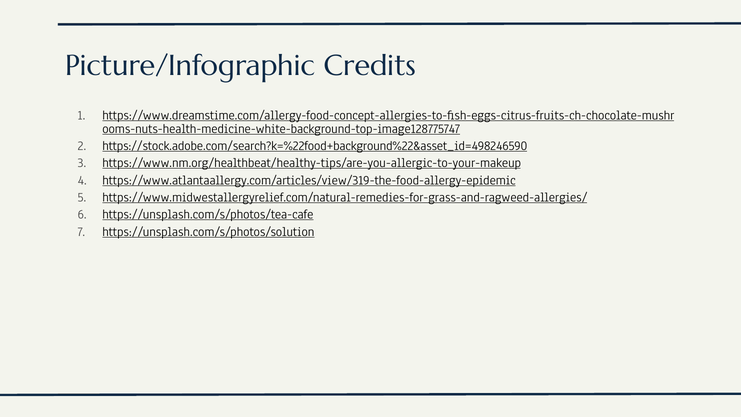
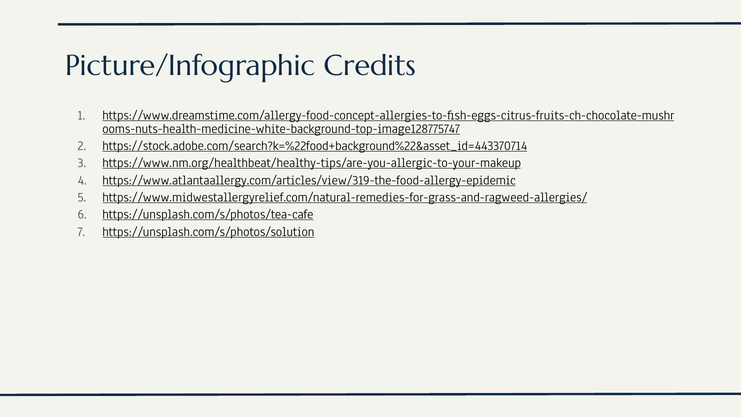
https://stock.adobe.com/search?k=%22food+background%22&asset_id=498246590: https://stock.adobe.com/search?k=%22food+background%22&asset_id=498246590 -> https://stock.adobe.com/search?k=%22food+background%22&asset_id=443370714 (315, 146)
